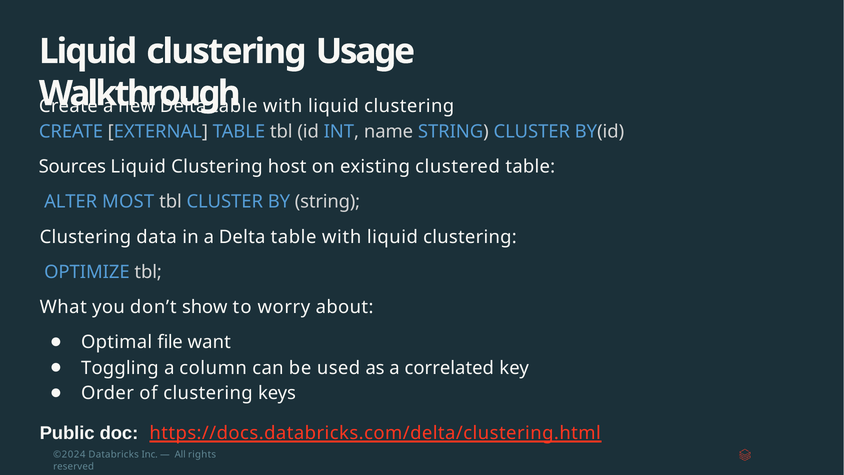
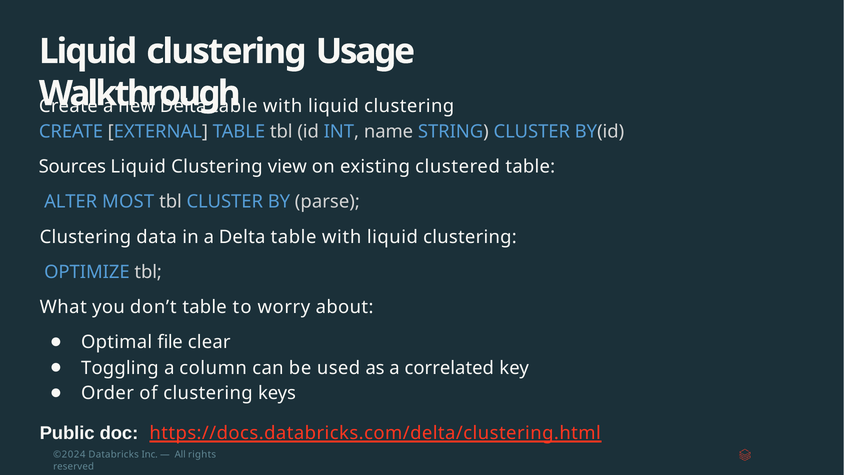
host: host -> view (287, 166)
BY string: string -> parse (327, 202)
don’t show: show -> table (205, 307)
want: want -> clear (209, 342)
